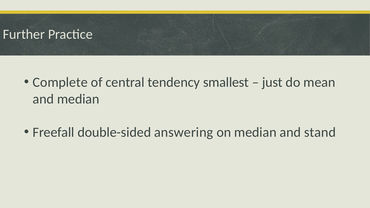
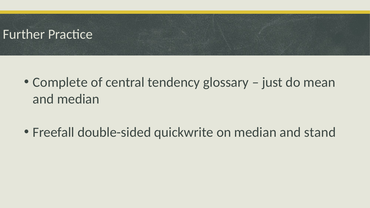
smallest: smallest -> glossary (226, 82)
answering: answering -> quickwrite (184, 132)
